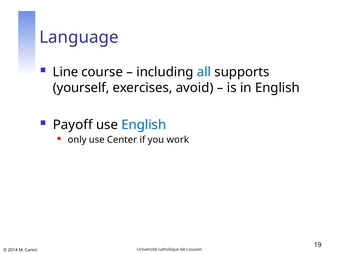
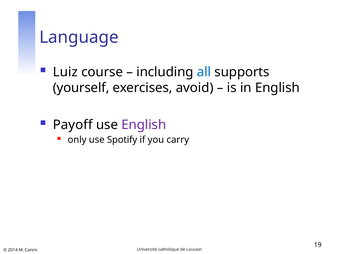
Line: Line -> Luiz (65, 72)
English colour: blue -> purple (144, 125)
Center: Center -> Spotify (122, 140)
work: work -> carry (178, 140)
